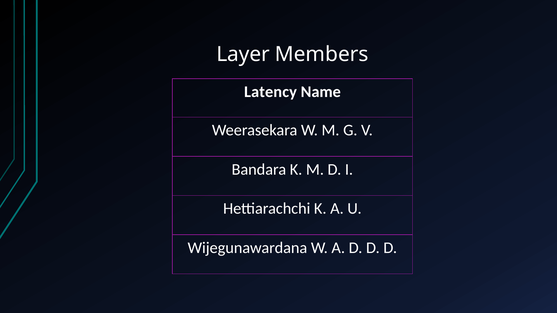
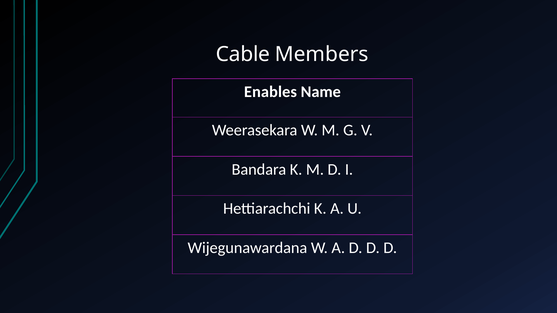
Layer: Layer -> Cable (243, 54)
Latency: Latency -> Enables (271, 92)
